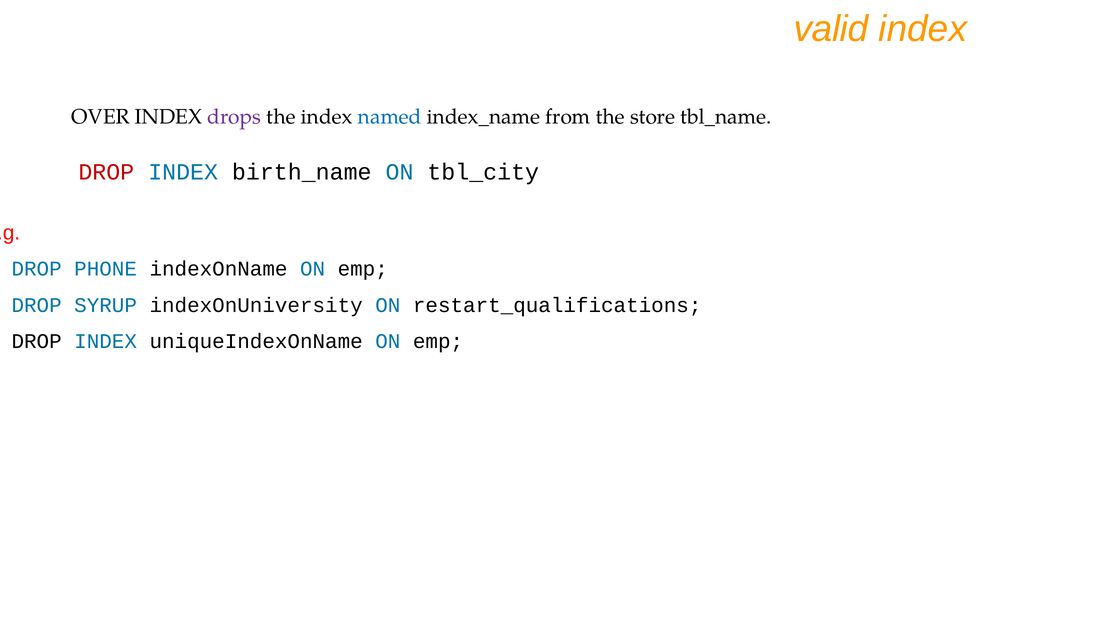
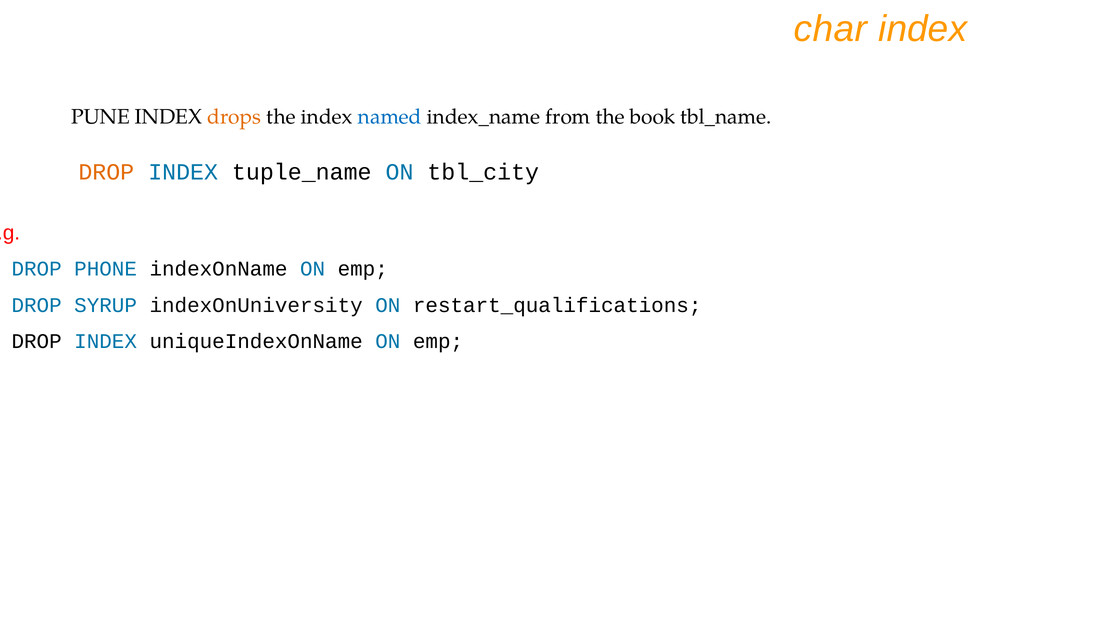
valid: valid -> char (831, 29)
OVER: OVER -> PUNE (101, 117)
drops colour: purple -> orange (234, 117)
store: store -> book (653, 117)
DROP colour: red -> orange (106, 172)
birth_name: birth_name -> tuple_name (302, 172)
